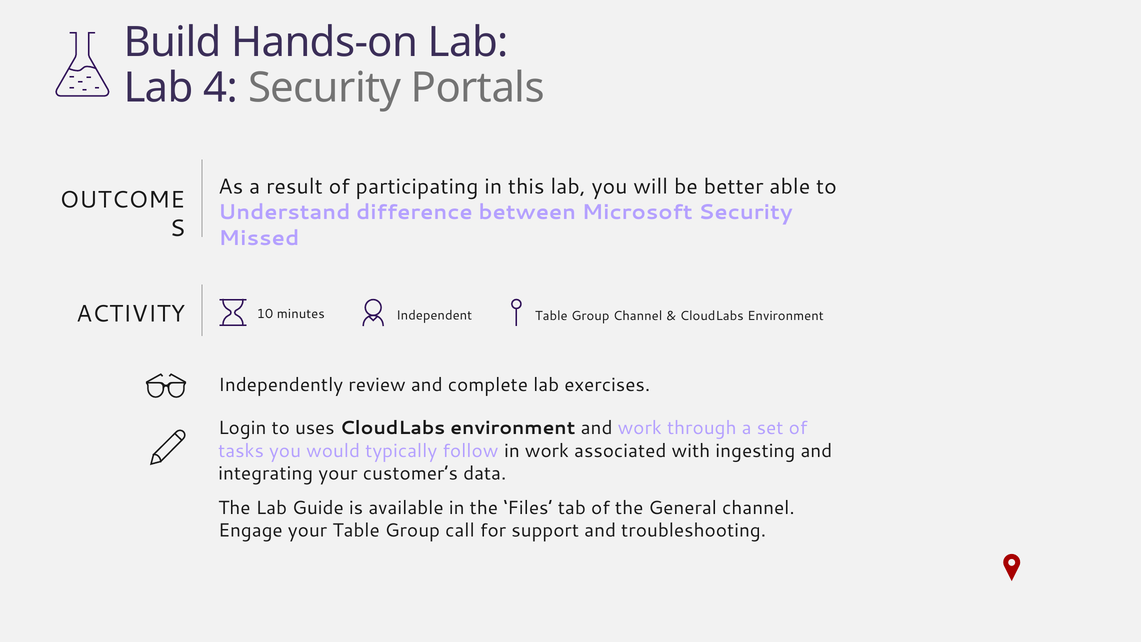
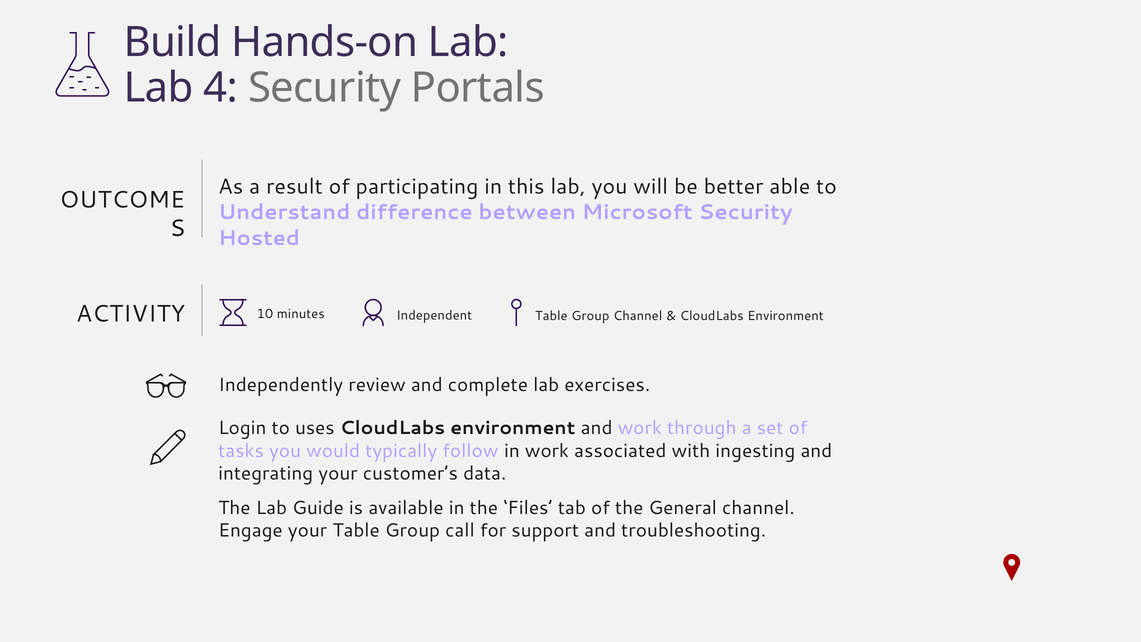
Missed: Missed -> Hosted (259, 238)
